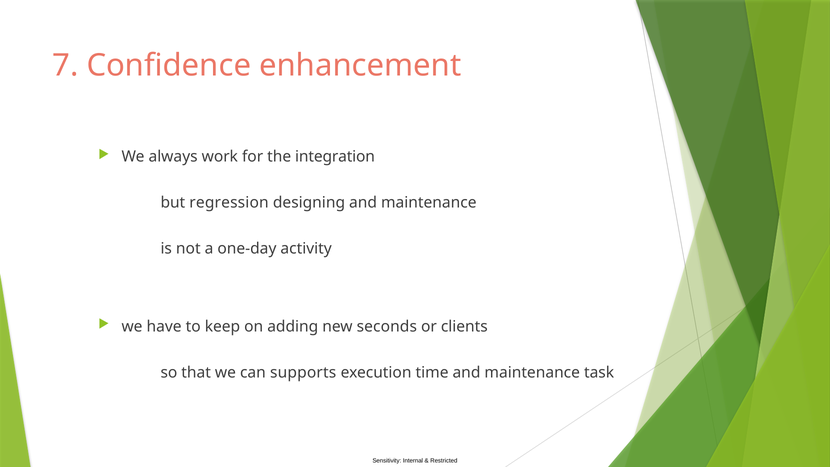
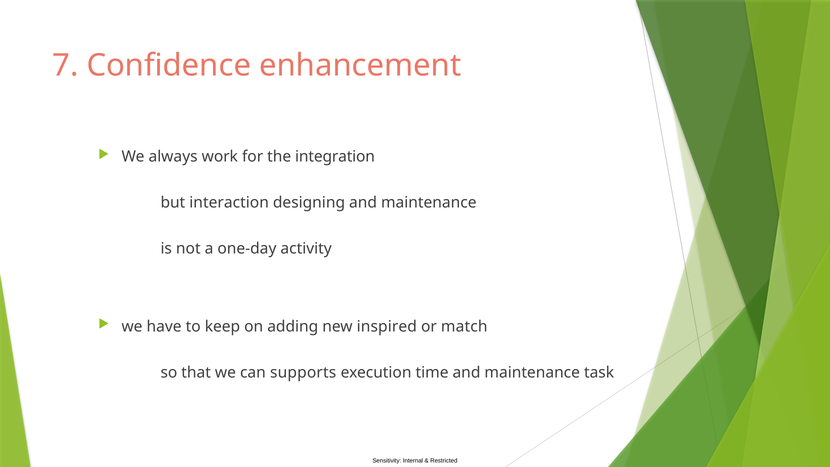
regression: regression -> interaction (229, 203)
seconds: seconds -> inspired (387, 326)
clients: clients -> match (464, 326)
